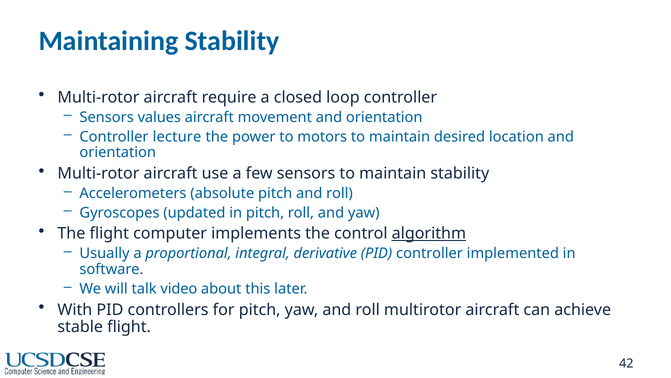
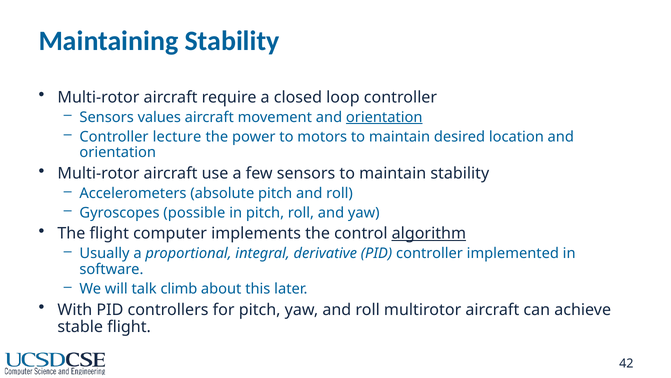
orientation underline: none -> present (384, 117)
updated: updated -> possible (194, 212)
video: video -> climb (179, 288)
